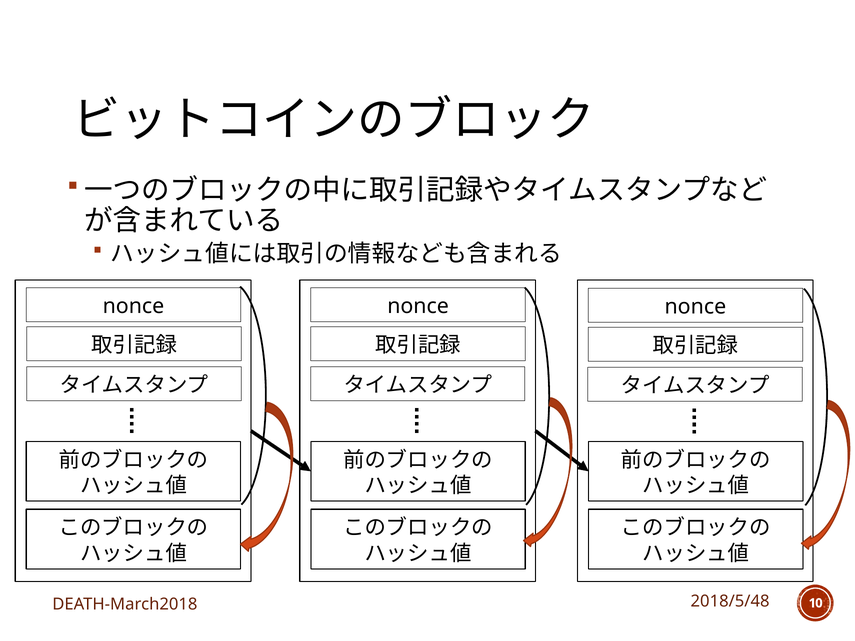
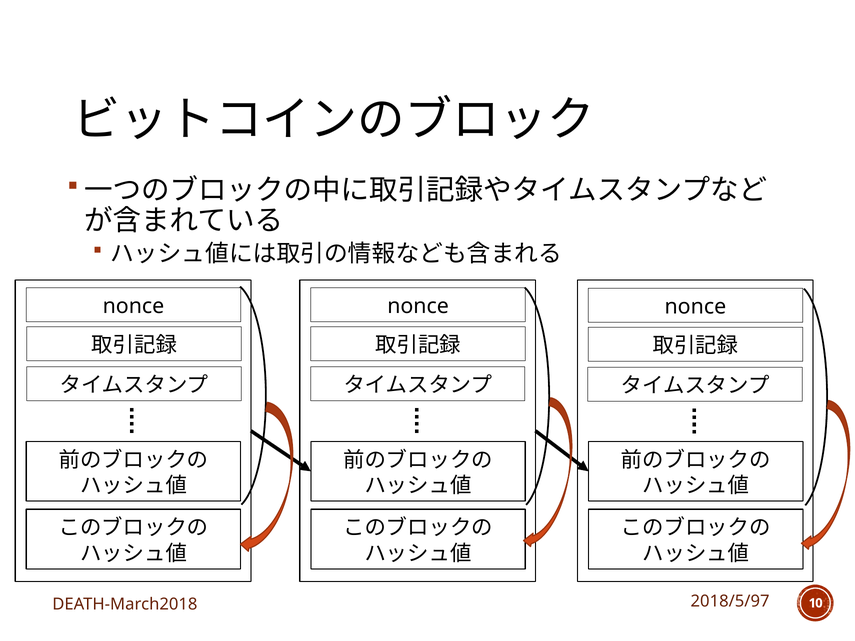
2018/5/48: 2018/5/48 -> 2018/5/97 (730, 601)
